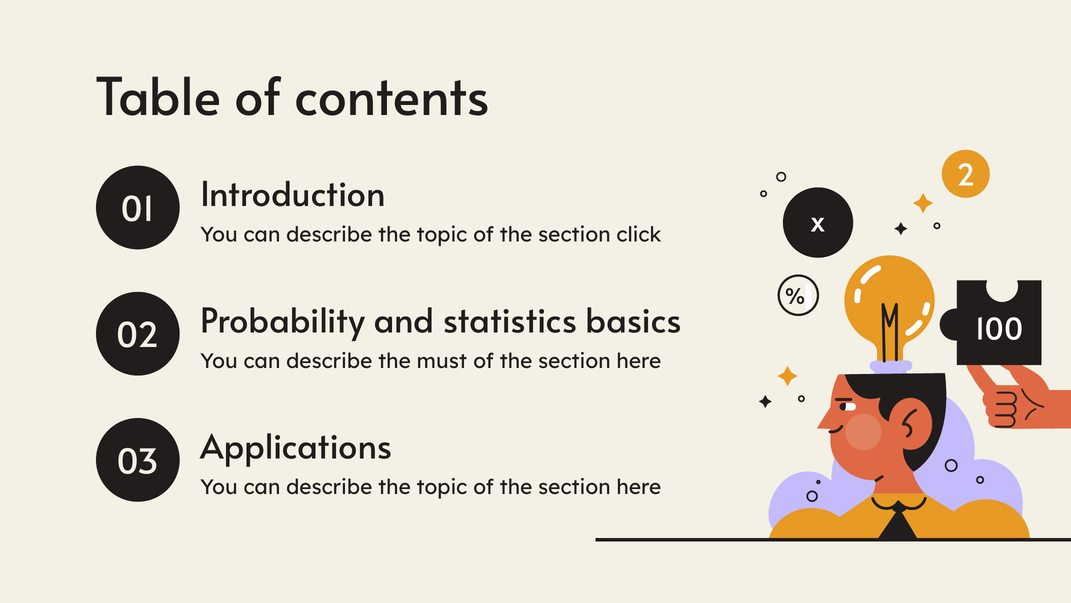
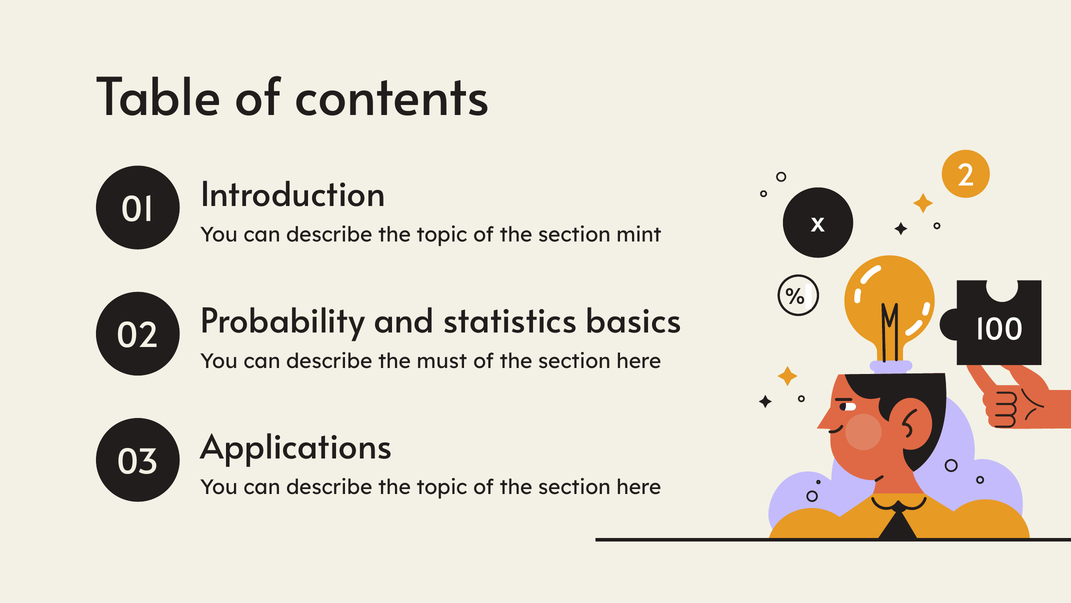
click: click -> mint (639, 235)
